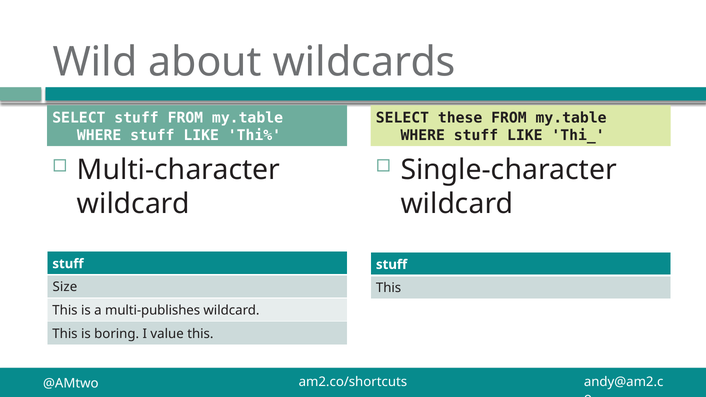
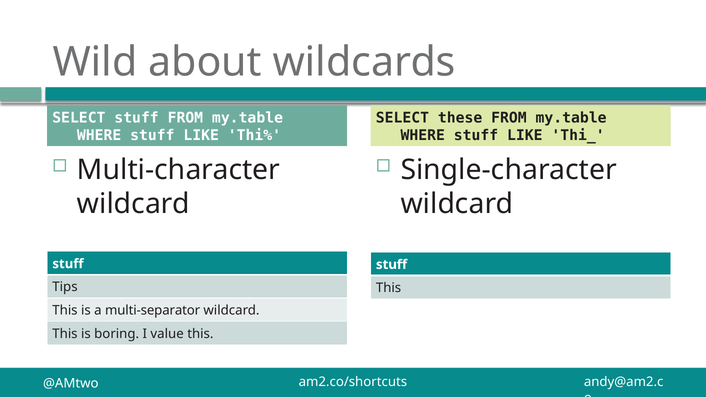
Size: Size -> Tips (65, 287)
multi-publishes: multi-publishes -> multi-separator (153, 311)
